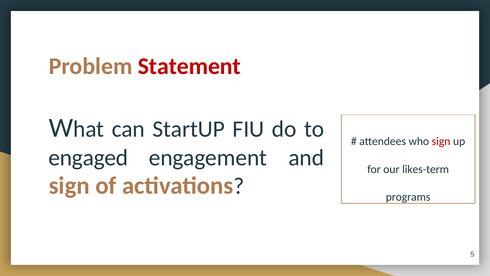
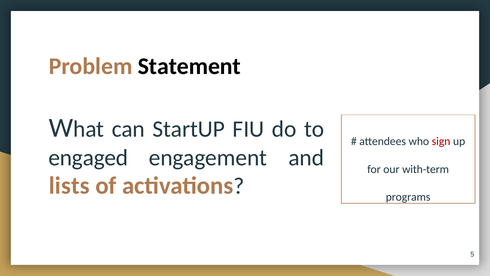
Statement colour: red -> black (189, 66)
likes-term: likes-term -> with-term (426, 169)
sign: sign -> lists (69, 185)
